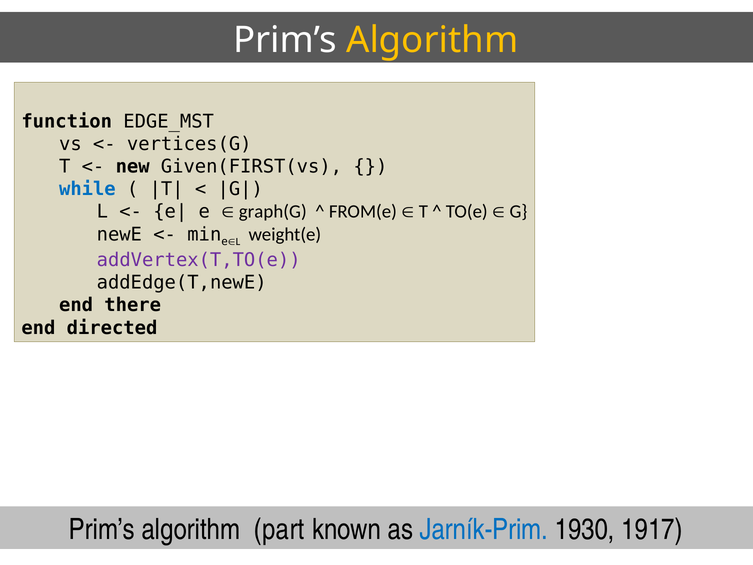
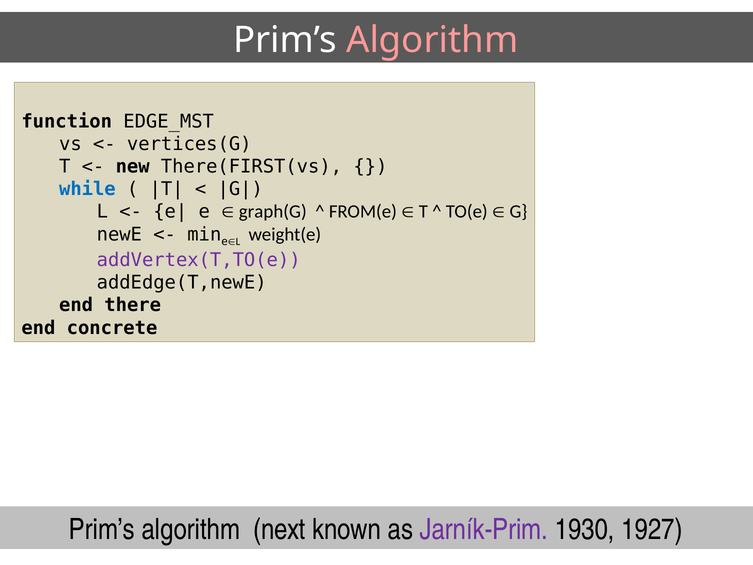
Algorithm colour: yellow -> pink (432, 40)
Given(FIRST(vs: Given(FIRST(vs -> There(FIRST(vs (251, 167)
directed: directed -> concrete (112, 328)
part: part -> next (280, 529)
Jarník-Prim colour: blue -> purple (484, 529)
1917: 1917 -> 1927 (652, 529)
